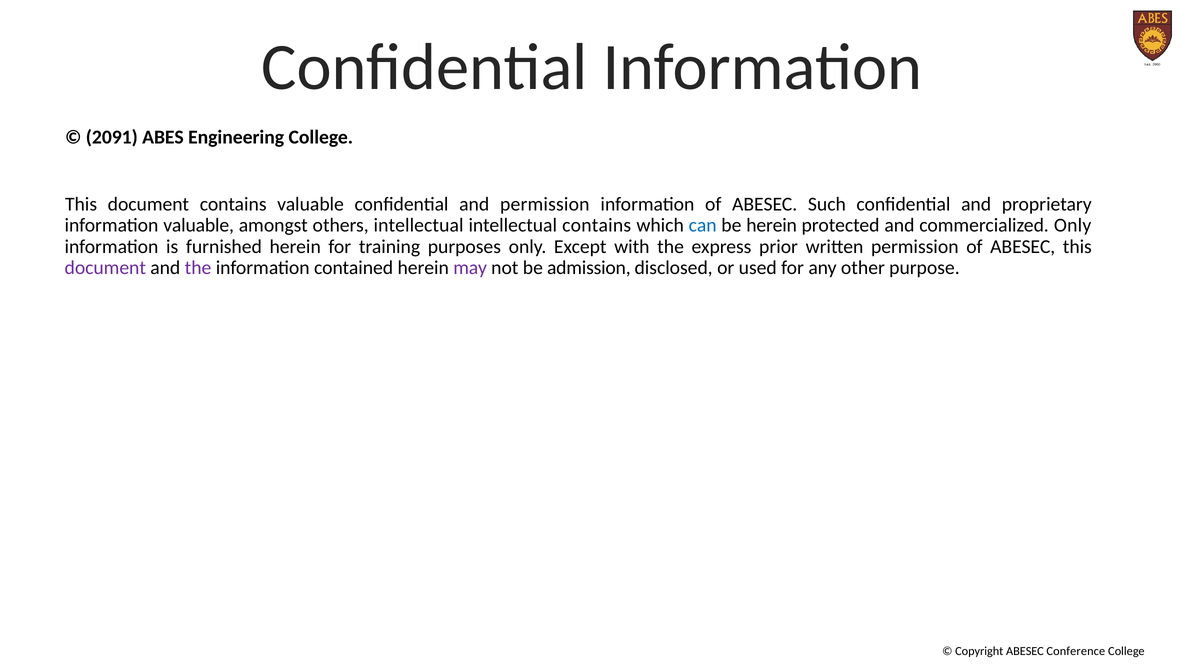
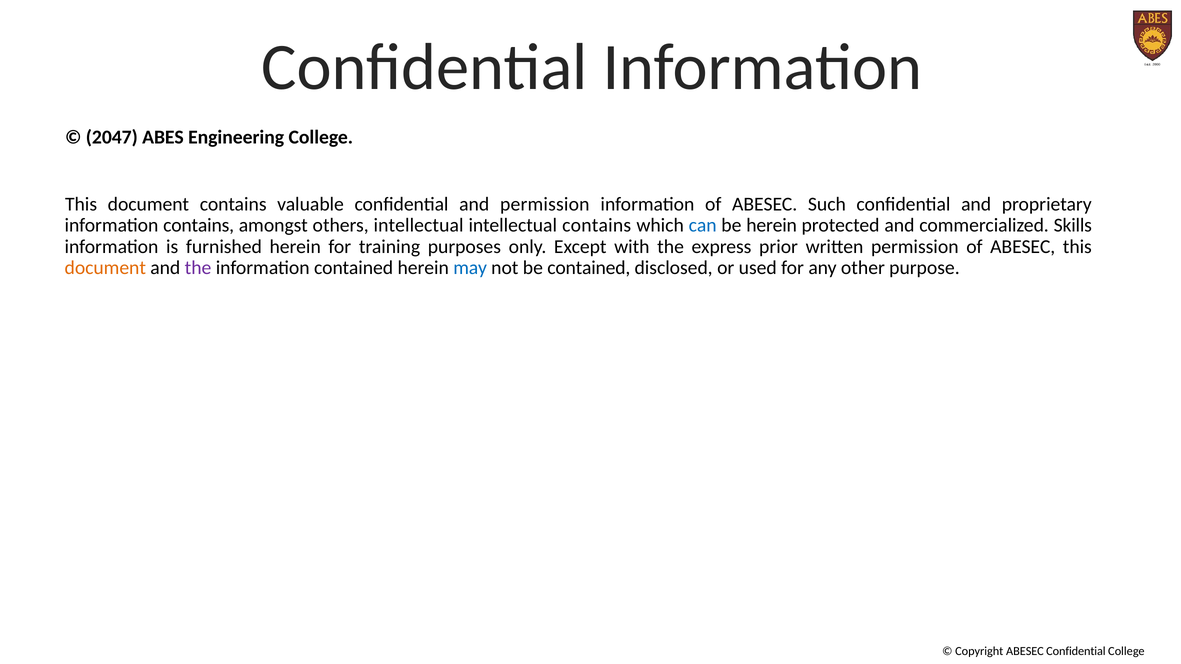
2091: 2091 -> 2047 (112, 137)
information valuable: valuable -> contains (199, 226)
commercialized Only: Only -> Skills (1073, 226)
document colour: purple -> orange (105, 268)
may colour: purple -> blue (470, 268)
be admission: admission -> contained (589, 268)
ABESEC Conference: Conference -> Confidential (1076, 652)
